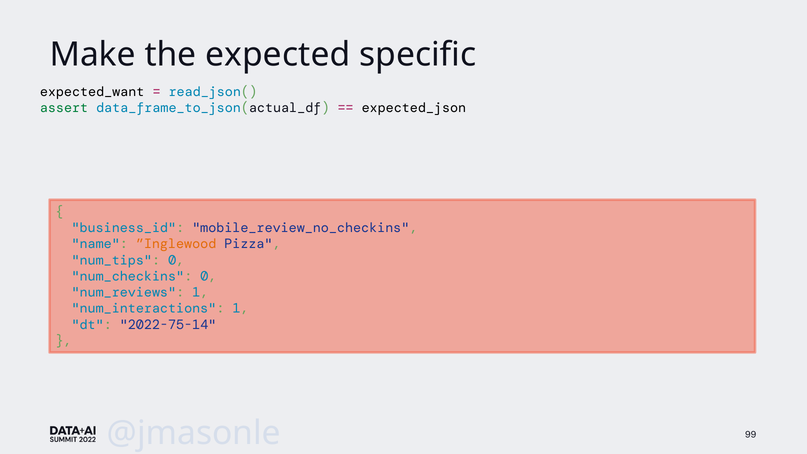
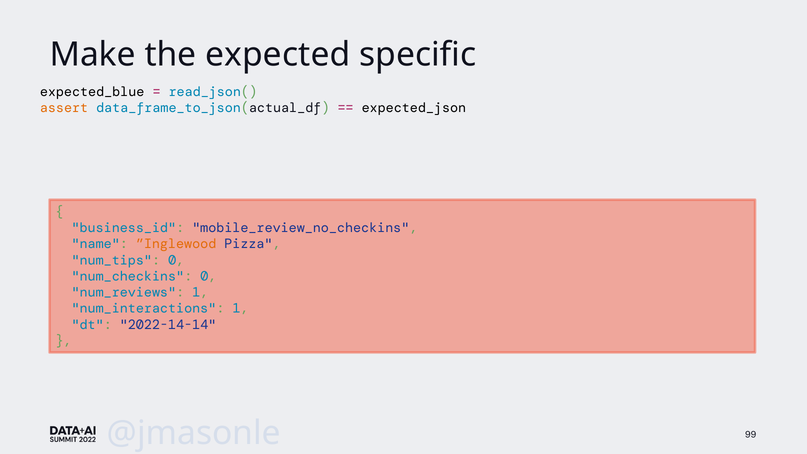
expected_want: expected_want -> expected_blue (92, 92)
assert colour: green -> orange (64, 108)
2022-75-14: 2022-75-14 -> 2022-14-14 (168, 325)
